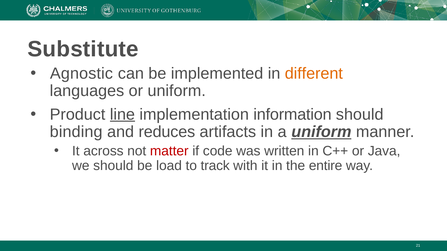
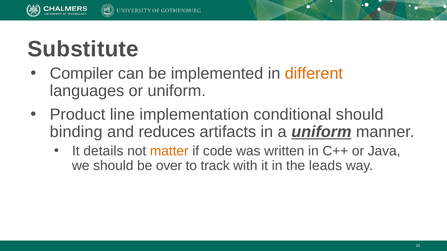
Agnostic: Agnostic -> Compiler (82, 74)
line underline: present -> none (122, 115)
information: information -> conditional (292, 115)
across: across -> details (103, 151)
matter colour: red -> orange (169, 151)
load: load -> over (169, 166)
entire: entire -> leads (325, 166)
